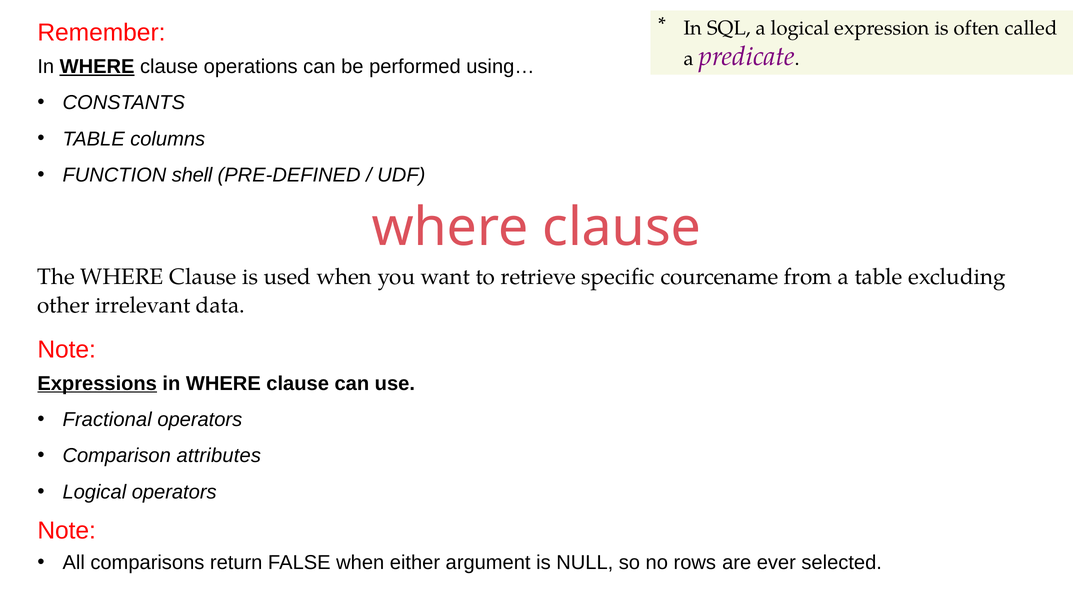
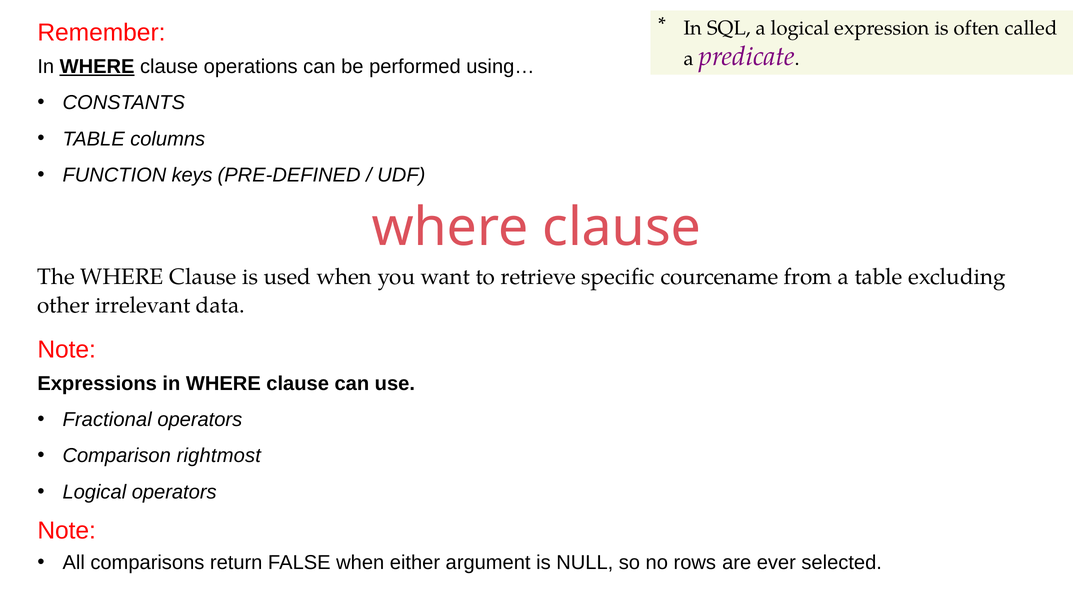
shell: shell -> keys (192, 175)
Expressions underline: present -> none (97, 384)
attributes: attributes -> rightmost (219, 456)
